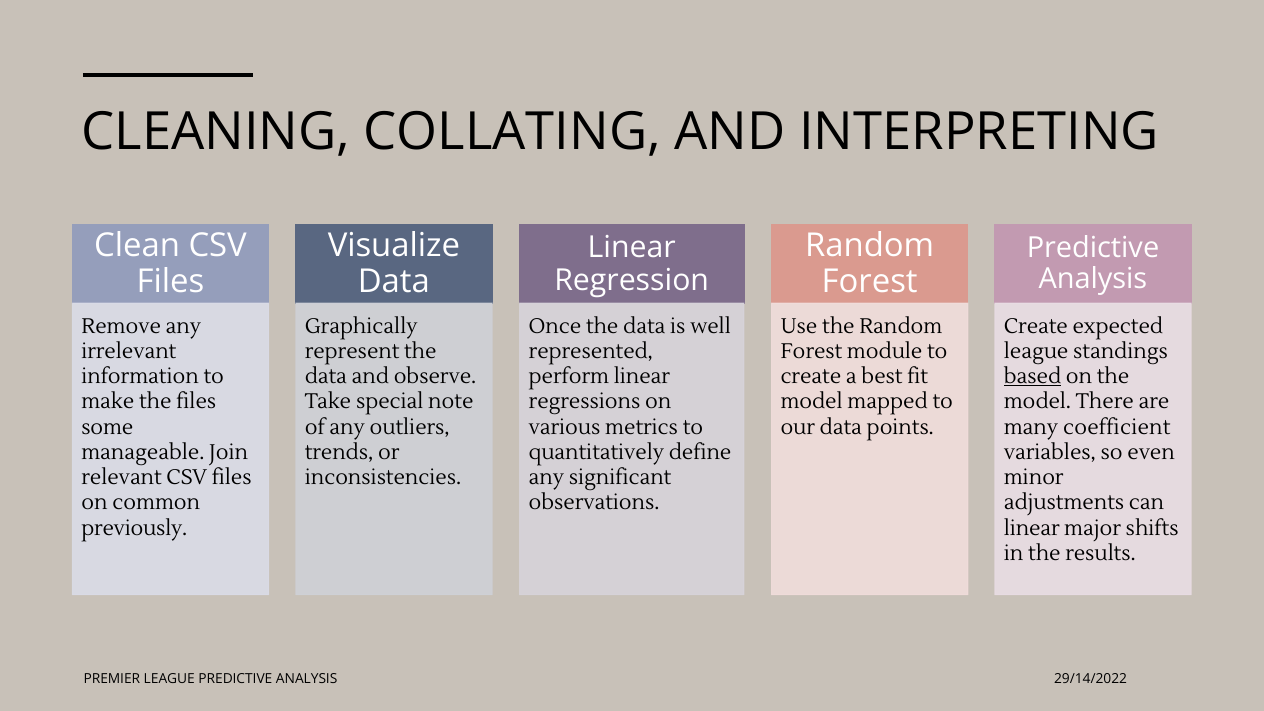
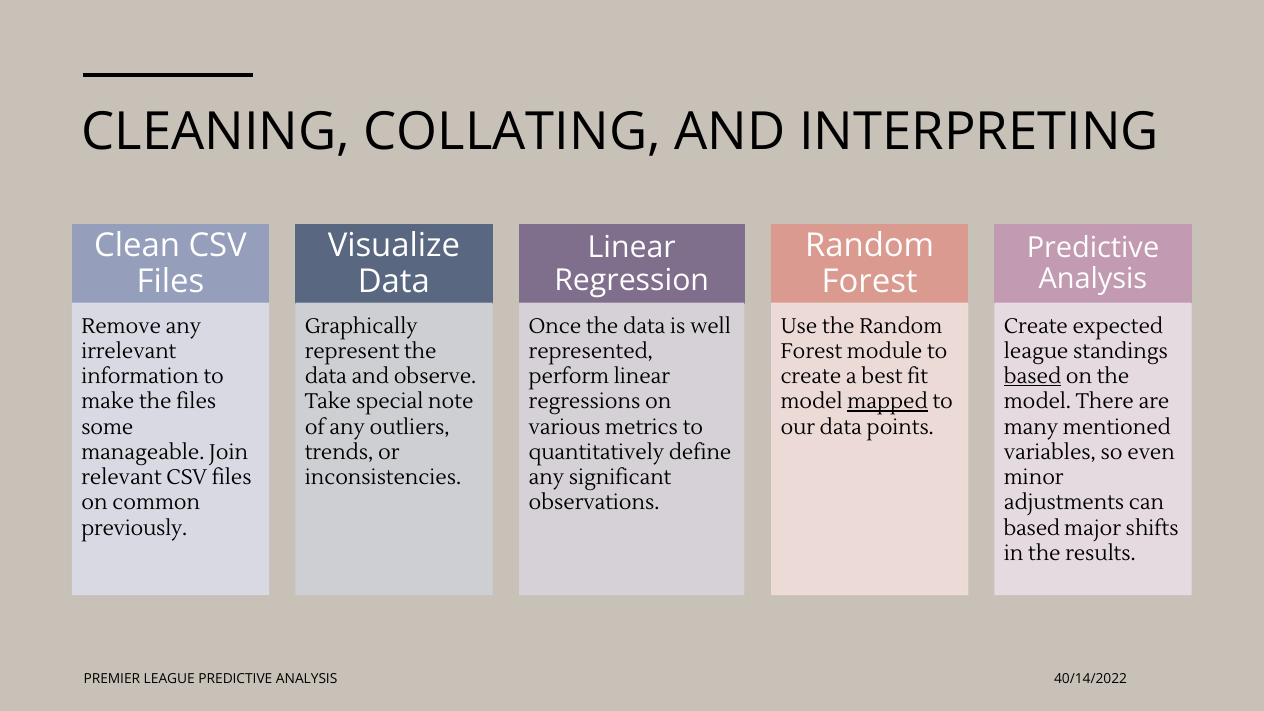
mapped underline: none -> present (888, 402)
coefficient: coefficient -> mentioned (1117, 427)
linear: linear -> based (1032, 528)
29/14/2022: 29/14/2022 -> 40/14/2022 (1091, 679)
